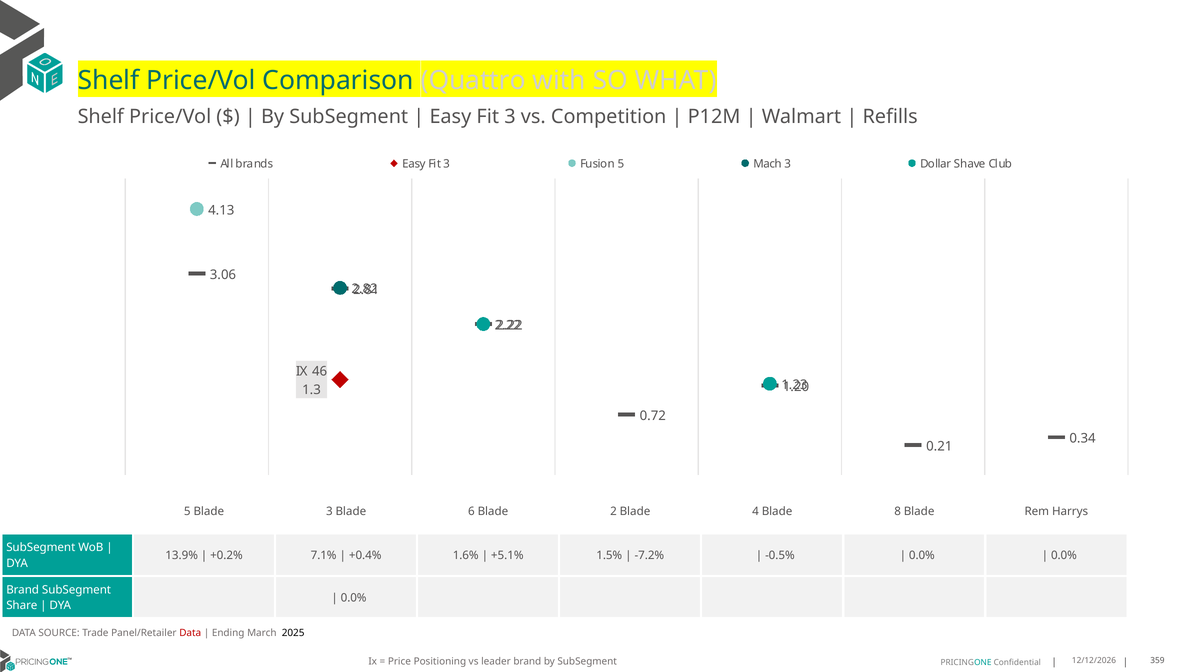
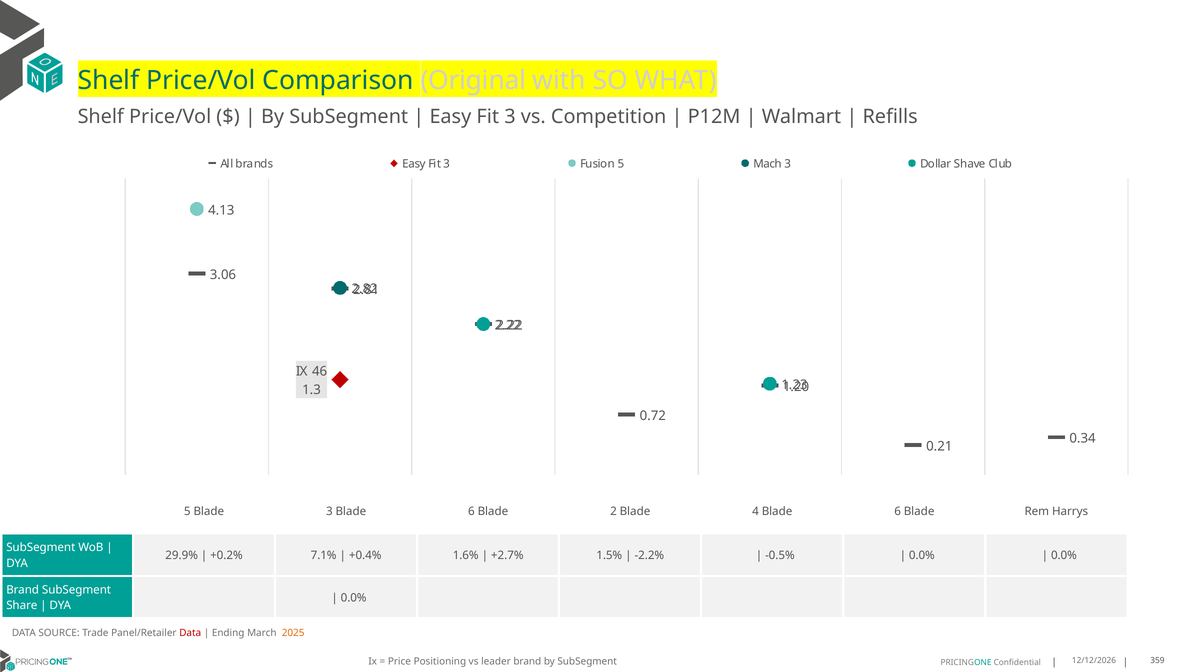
Quattro: Quattro -> Original (473, 80)
4 Blade 8: 8 -> 6 (898, 511)
13.9%: 13.9% -> 29.9% (182, 555)
+5.1%: +5.1% -> +2.7% (507, 555)
-7.2%: -7.2% -> -2.2% (649, 555)
2025 colour: black -> orange (293, 633)
